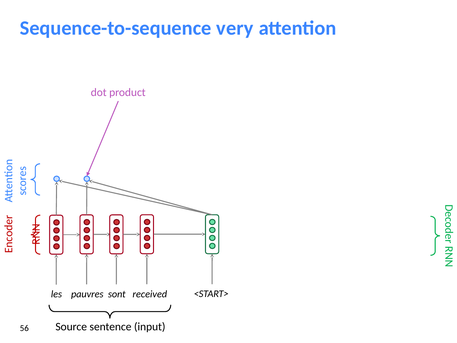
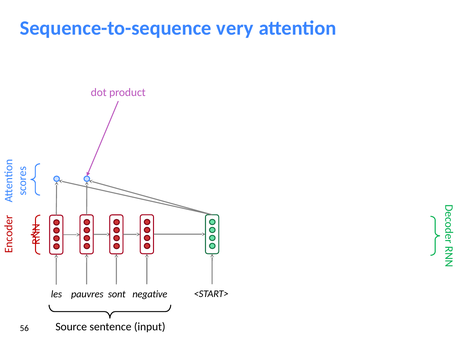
received: received -> negative (150, 294)
